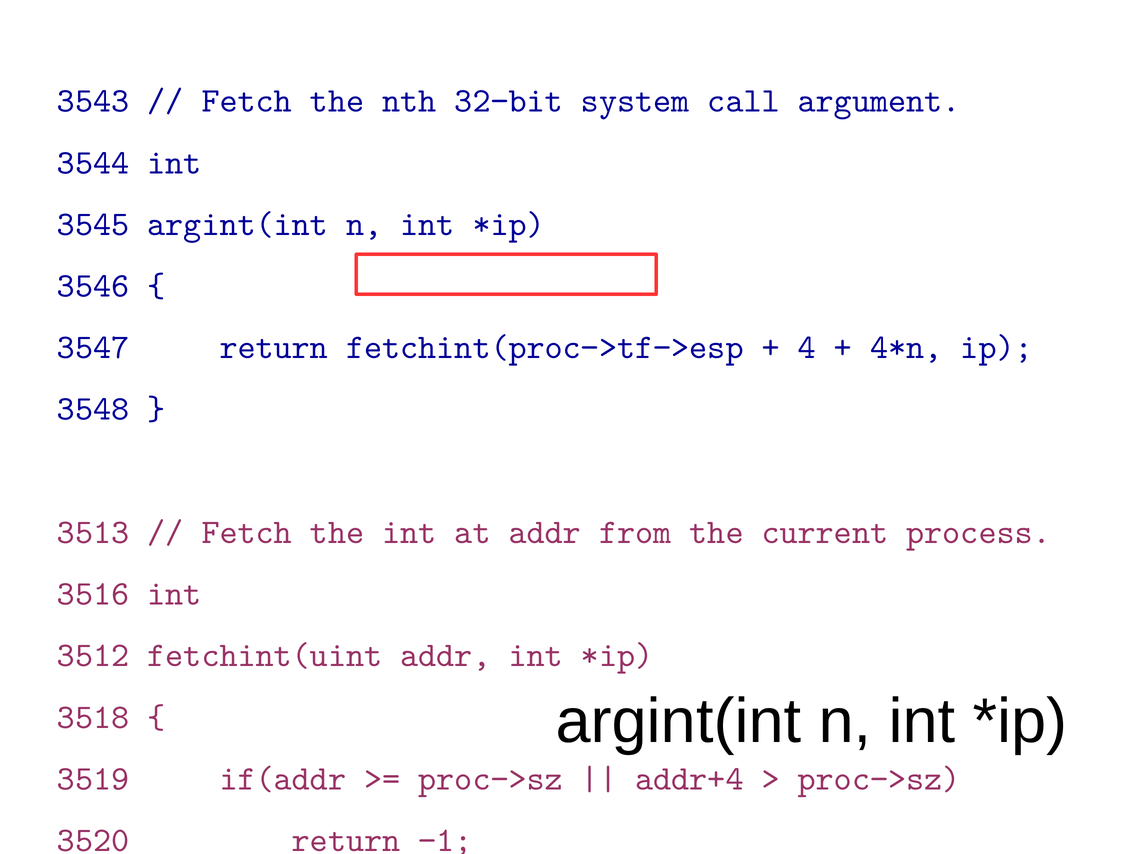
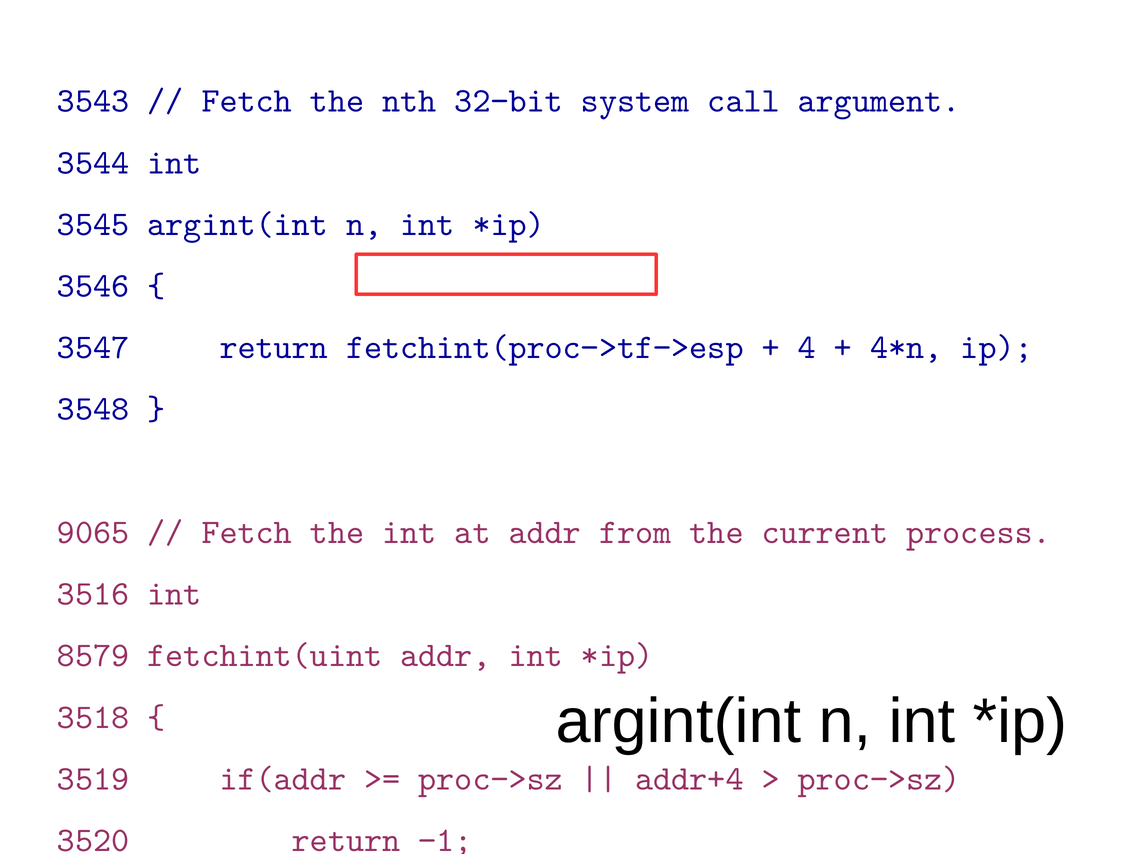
3513: 3513 -> 9065 (93, 532)
3512: 3512 -> 8579 (93, 655)
